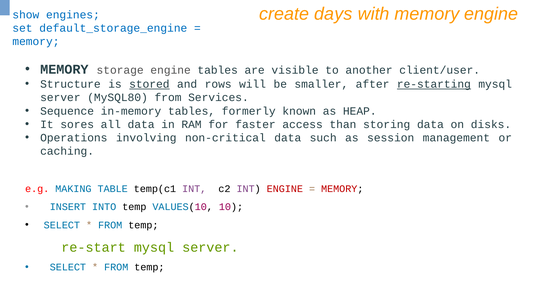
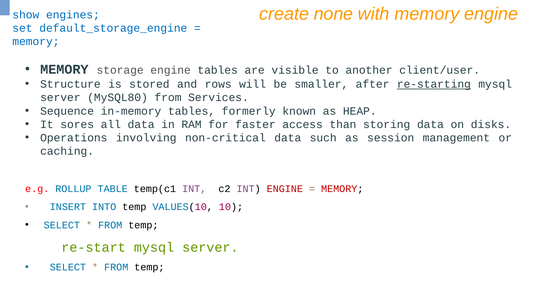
days: days -> none (334, 14)
stored underline: present -> none (149, 84)
MAKING: MAKING -> ROLLUP (73, 189)
